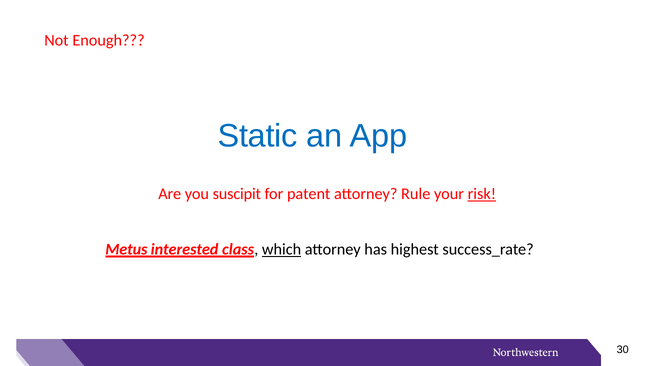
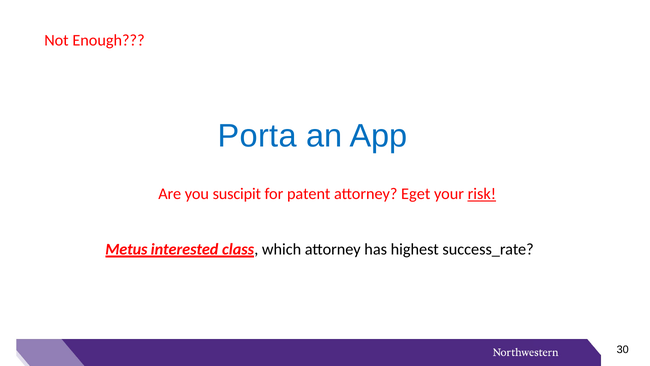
Static: Static -> Porta (257, 136)
Rule: Rule -> Eget (416, 194)
which underline: present -> none (282, 249)
